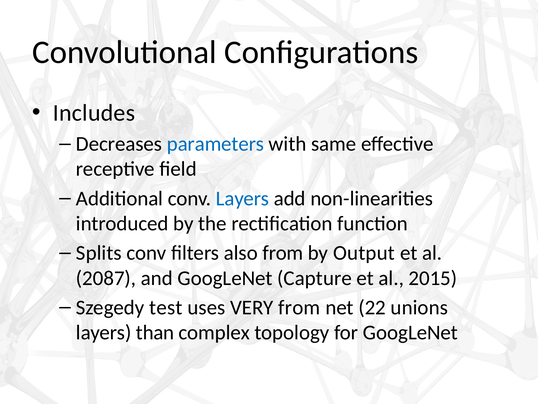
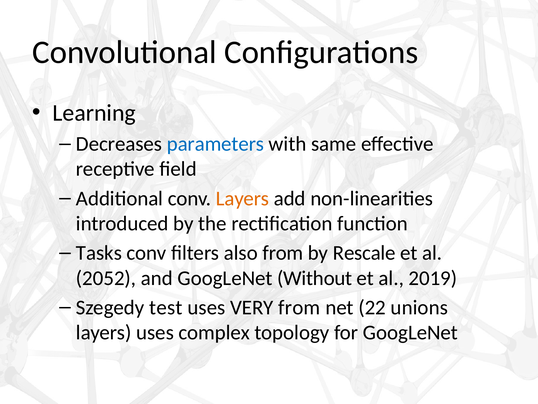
Includes: Includes -> Learning (94, 113)
Layers colour: blue -> orange (243, 198)
Splits: Splits -> Tasks (99, 253)
Output: Output -> Rescale (364, 253)
2087: 2087 -> 2052 (106, 278)
Capture: Capture -> Without (315, 278)
2015: 2015 -> 2019 (433, 278)
layers than: than -> uses (155, 332)
